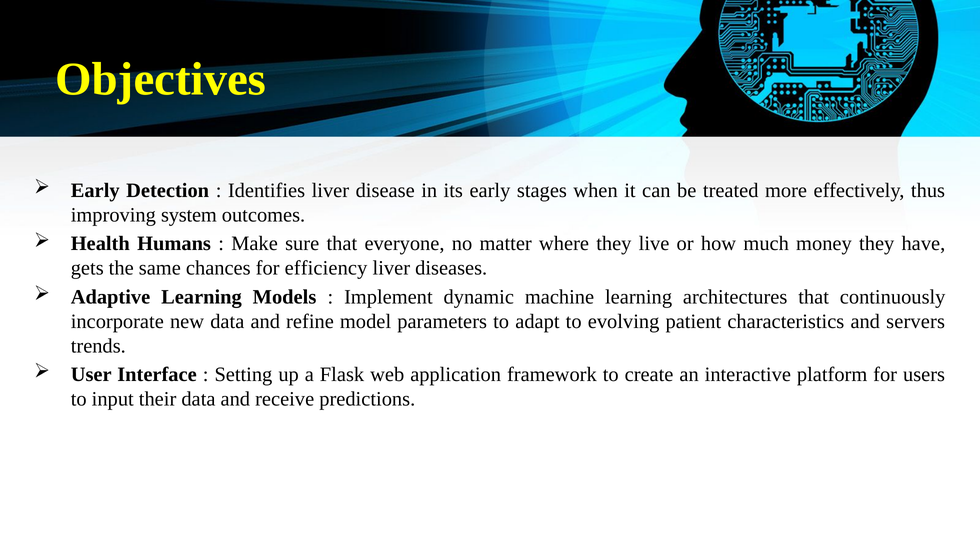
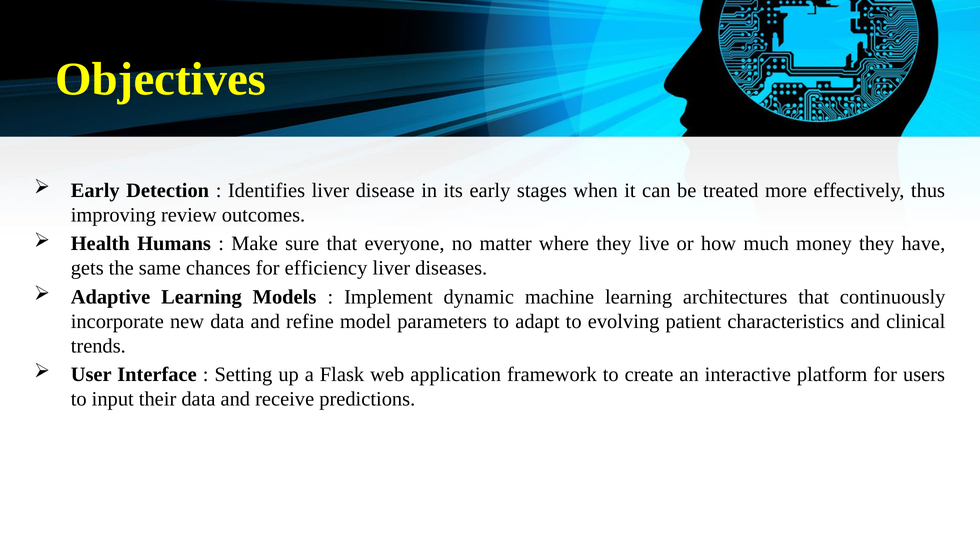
system: system -> review (189, 215)
servers: servers -> clinical (916, 322)
